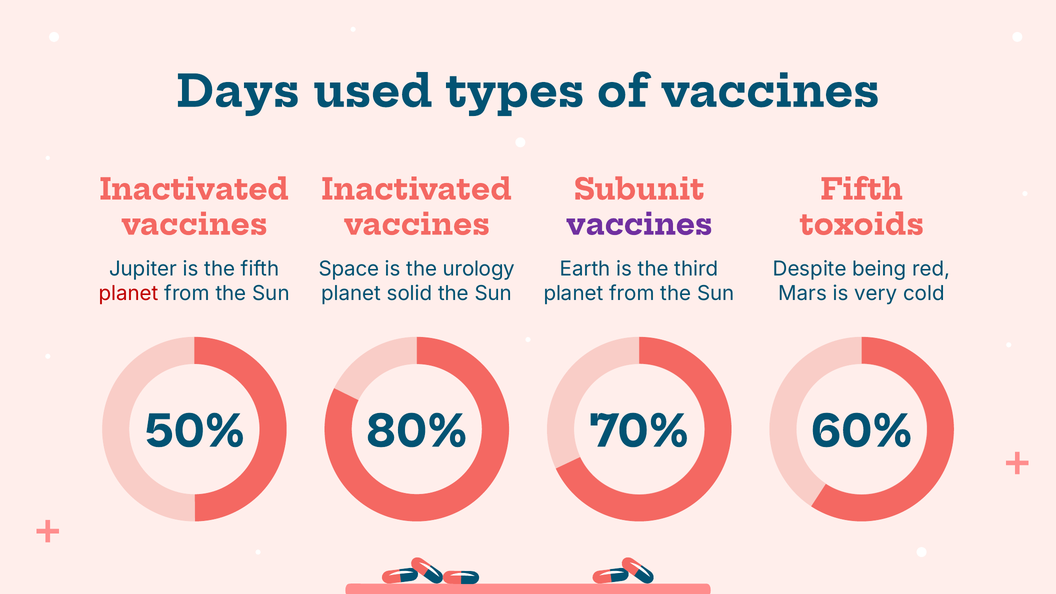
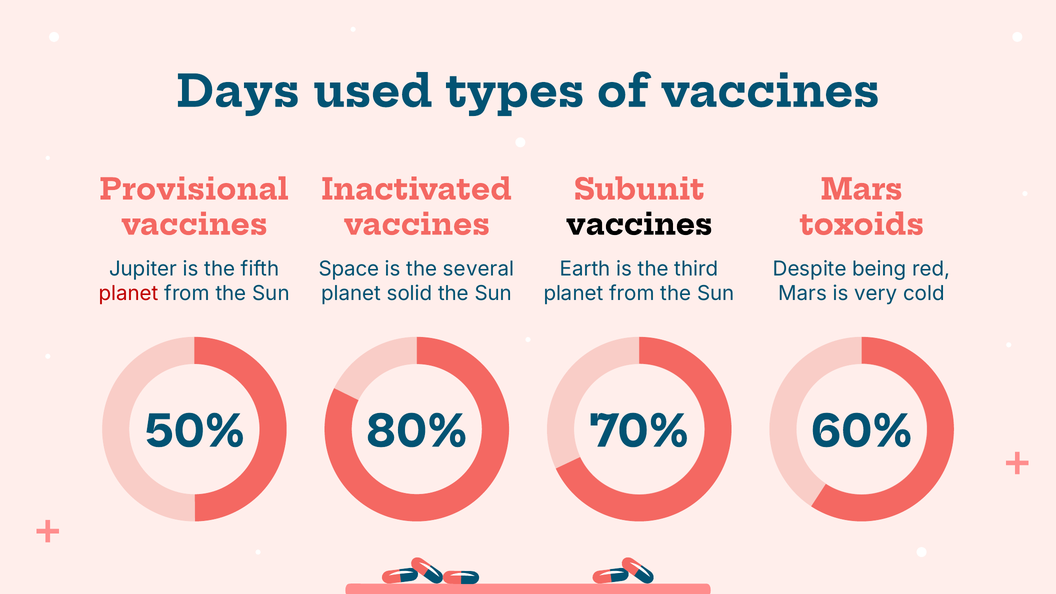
Inactivated: Inactivated -> Provisional (194, 190)
Fifth: Fifth -> Mars (862, 190)
vaccines colour: purple -> black (639, 225)
urology: urology -> several (479, 269)
